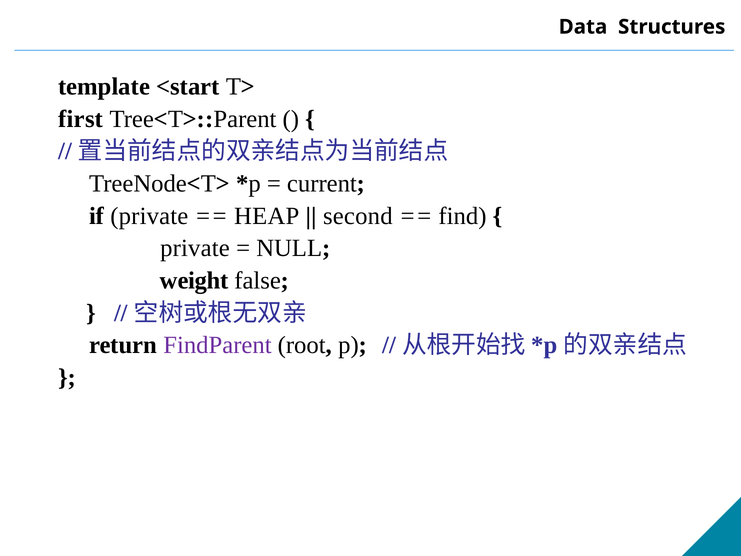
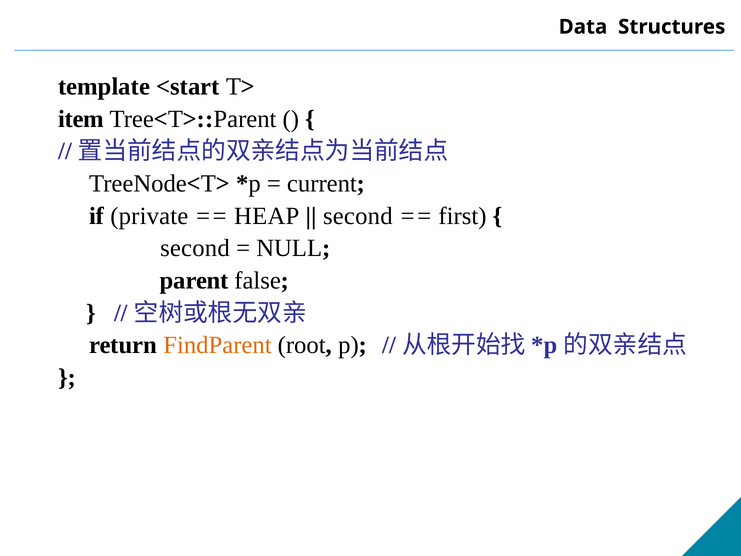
first: first -> item (81, 119)
find: find -> first (462, 216)
private: private -> second (195, 248)
weight: weight -> parent (194, 281)
FindParent colour: purple -> orange (217, 345)
